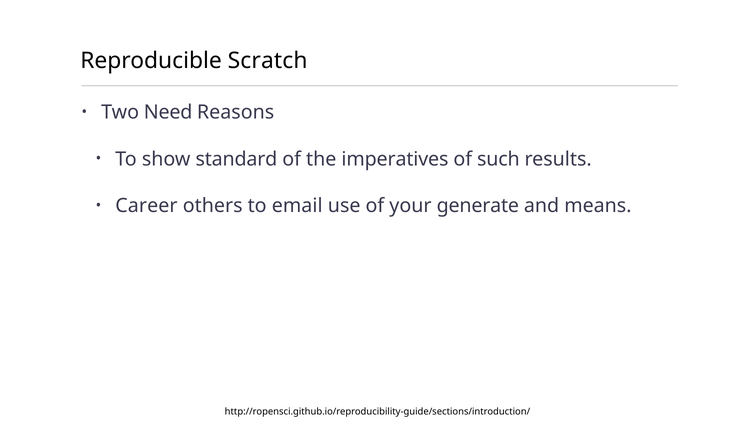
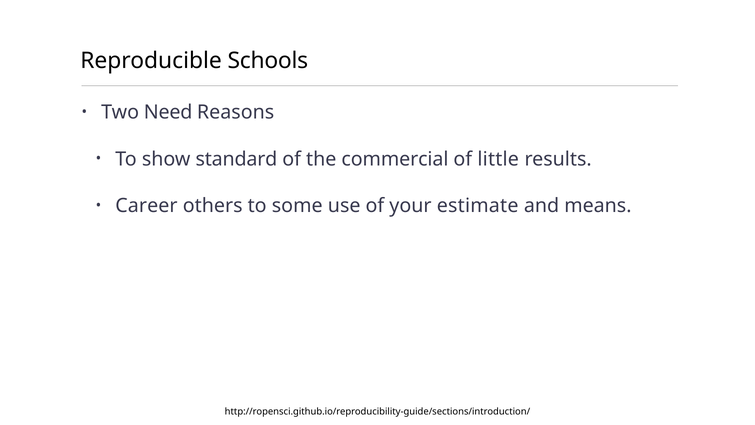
Scratch: Scratch -> Schools (268, 61)
imperatives: imperatives -> commercial (395, 159)
such: such -> little (498, 159)
email: email -> some (297, 206)
generate: generate -> estimate (478, 206)
